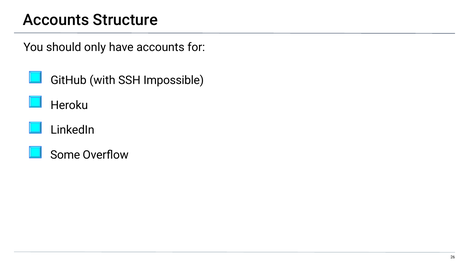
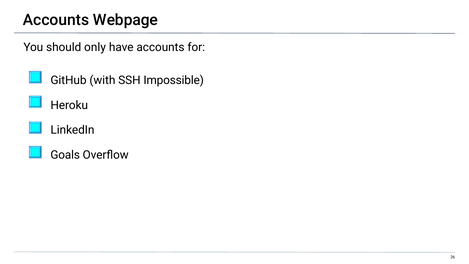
Structure: Structure -> Webpage (125, 20)
Some: Some -> Goals (65, 155)
